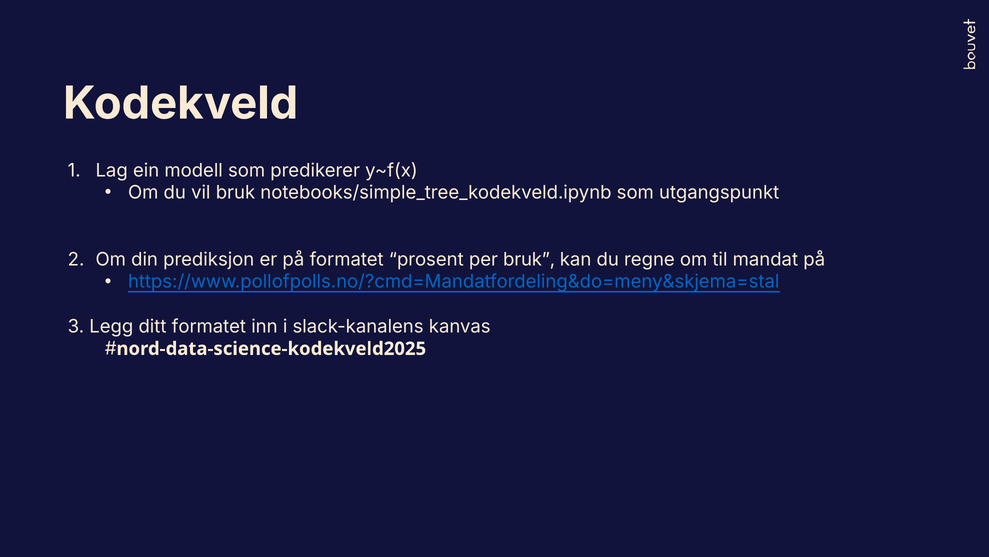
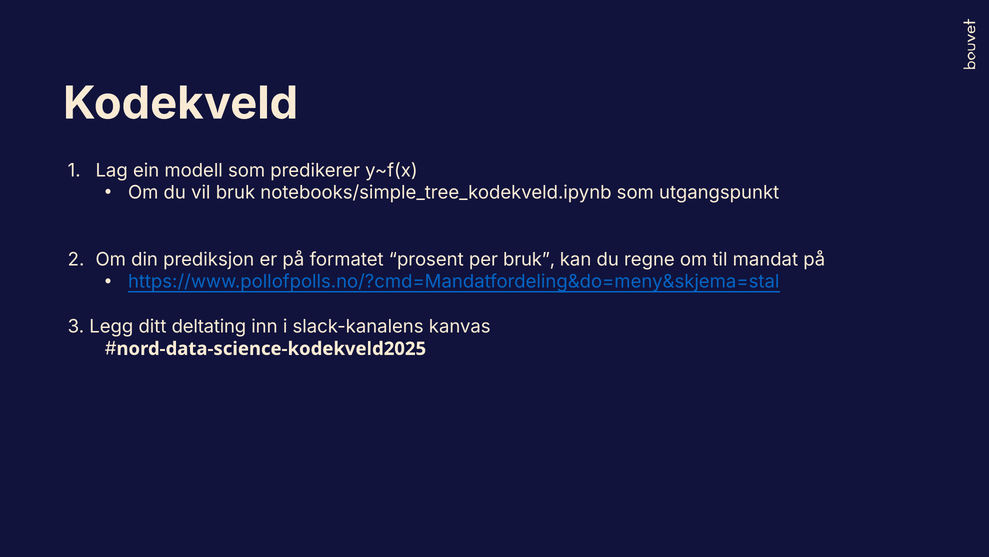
ditt formatet: formatet -> deltating (209, 326)
